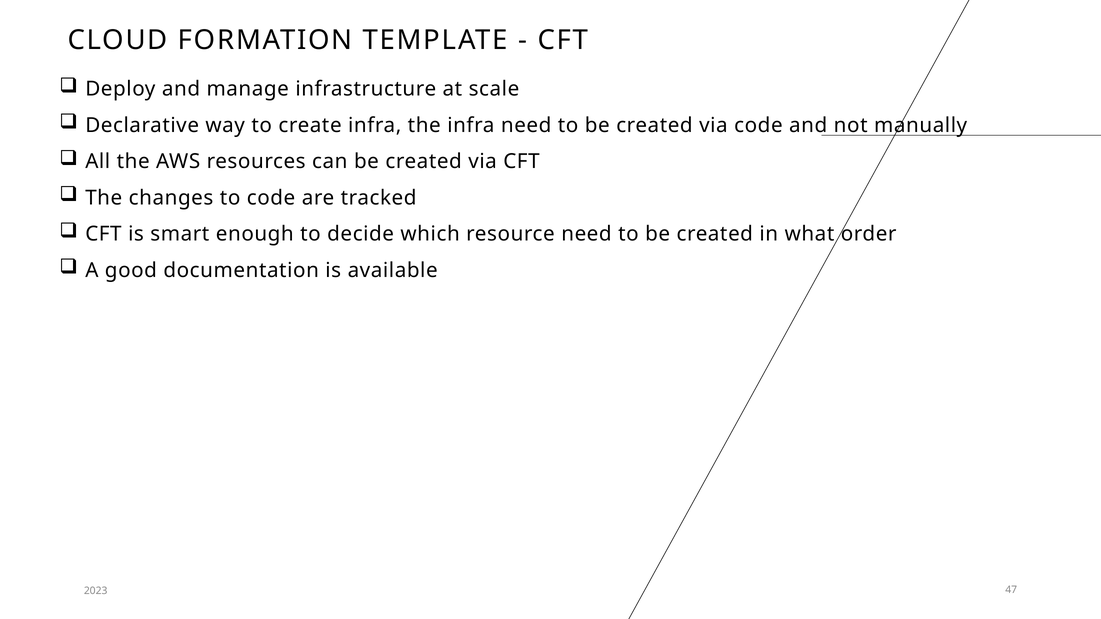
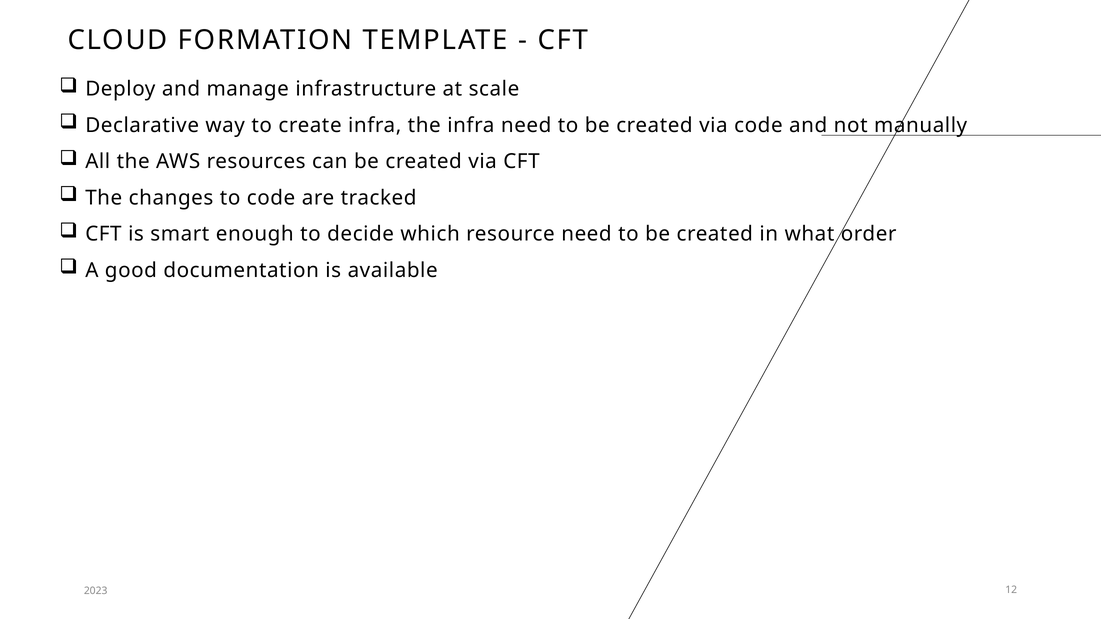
47: 47 -> 12 (1011, 590)
